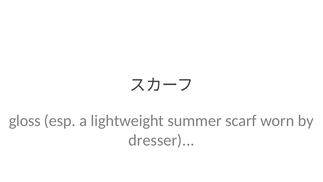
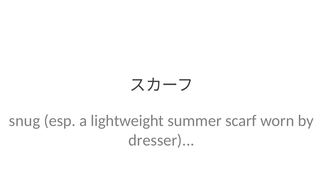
gloss: gloss -> snug (25, 121)
